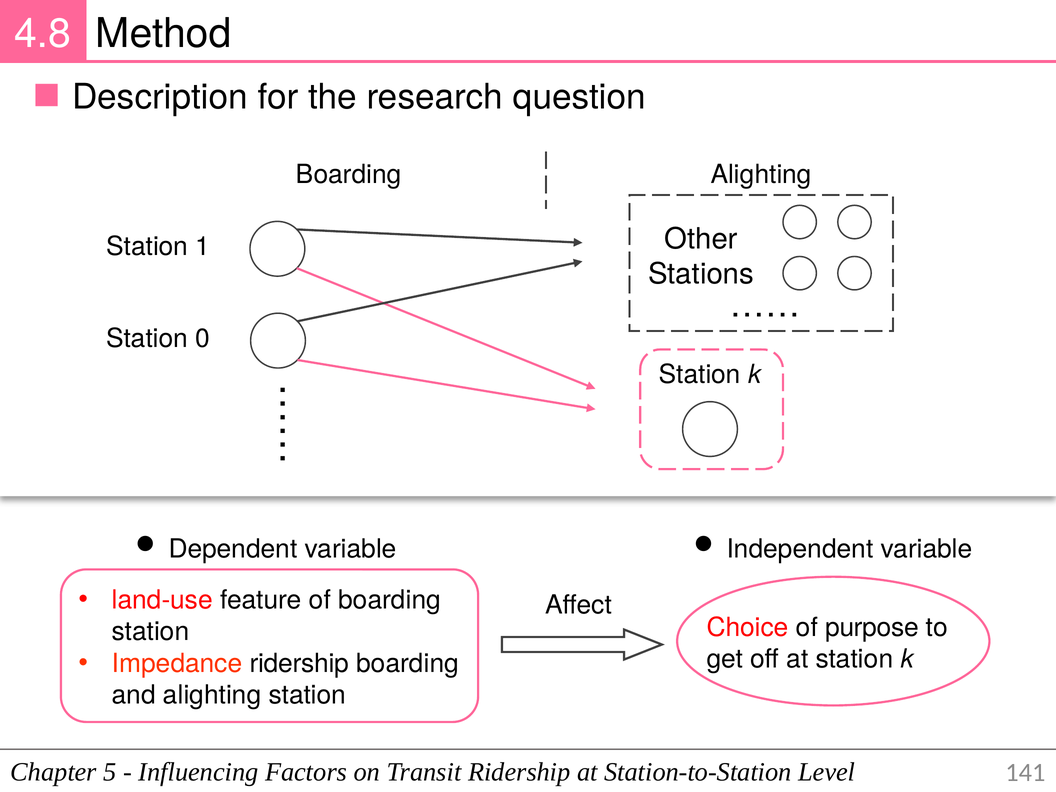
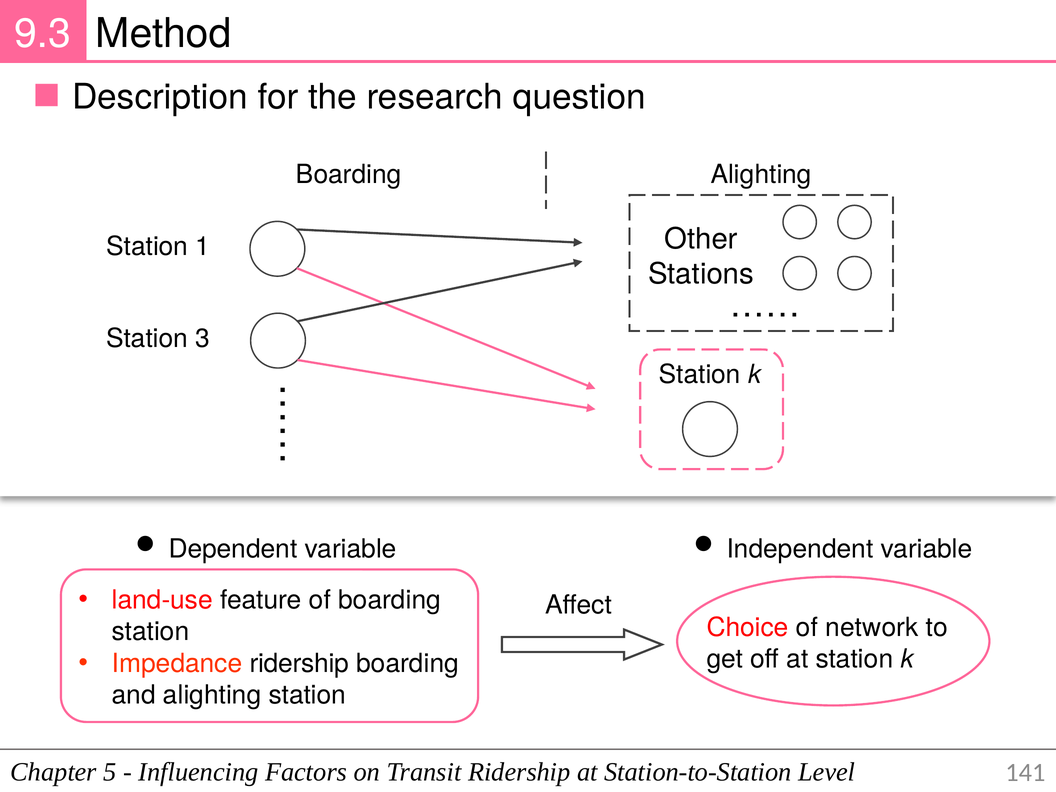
4.8: 4.8 -> 9.3 (43, 34)
0: 0 -> 3 (203, 339)
purpose: purpose -> network (872, 627)
